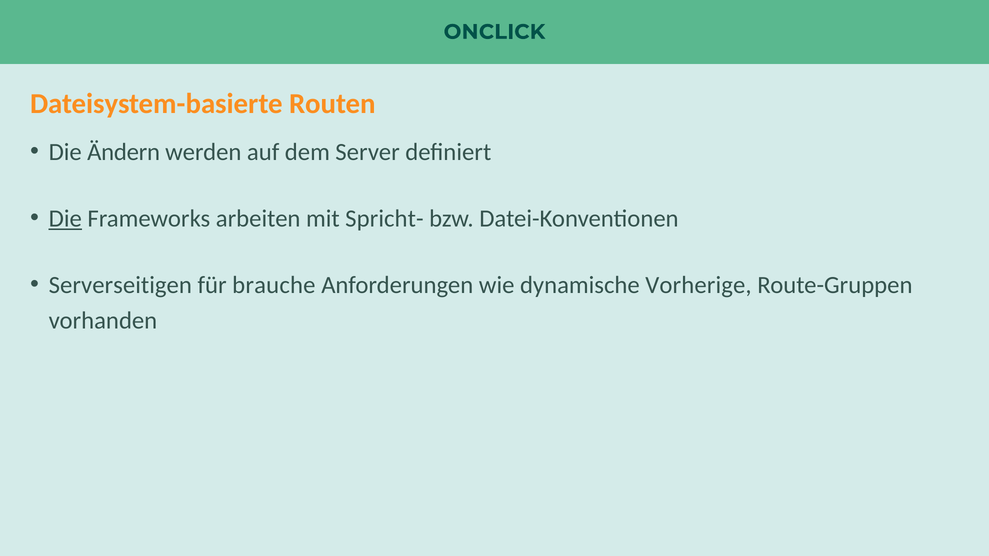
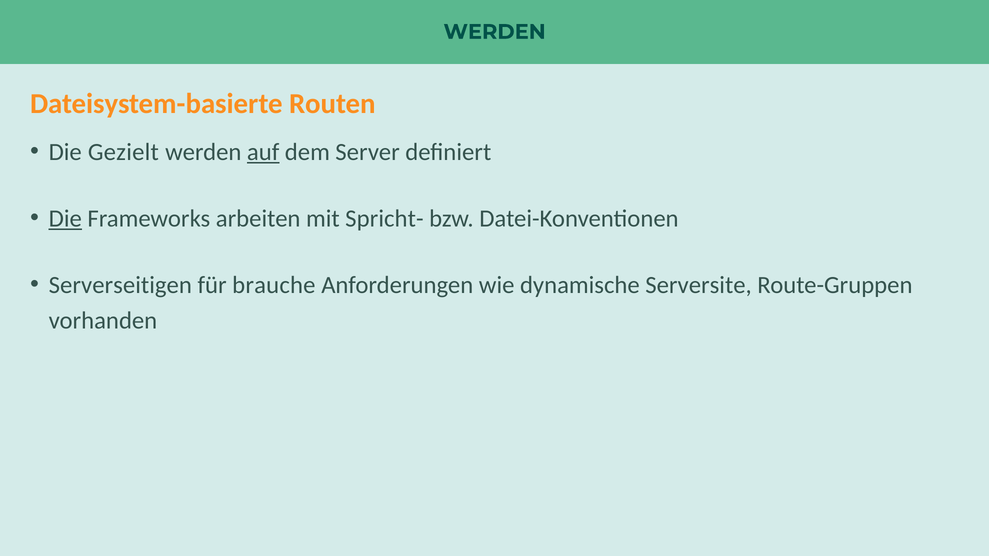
ONCLICK: ONCLICK -> WERDEN (495, 32)
Ändern: Ändern -> Gezielt (123, 152)
auf underline: none -> present (263, 152)
Vorherige: Vorherige -> Serversite (699, 285)
